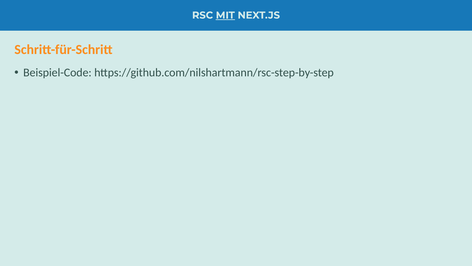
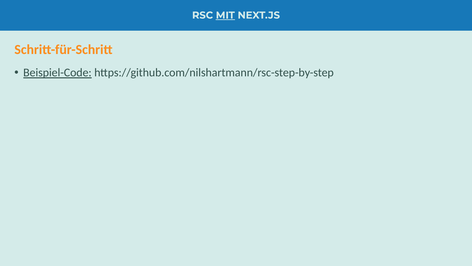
Beispiel-Code underline: none -> present (57, 73)
